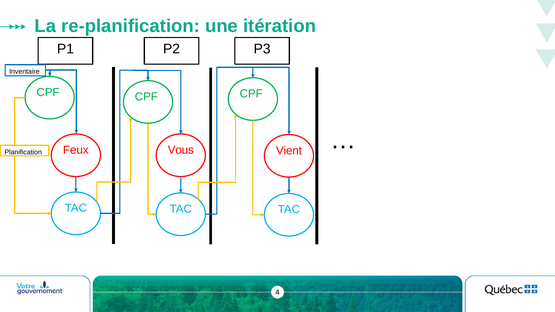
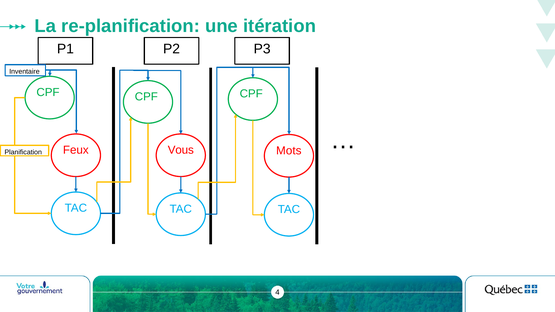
Vient: Vient -> Mots (289, 151)
